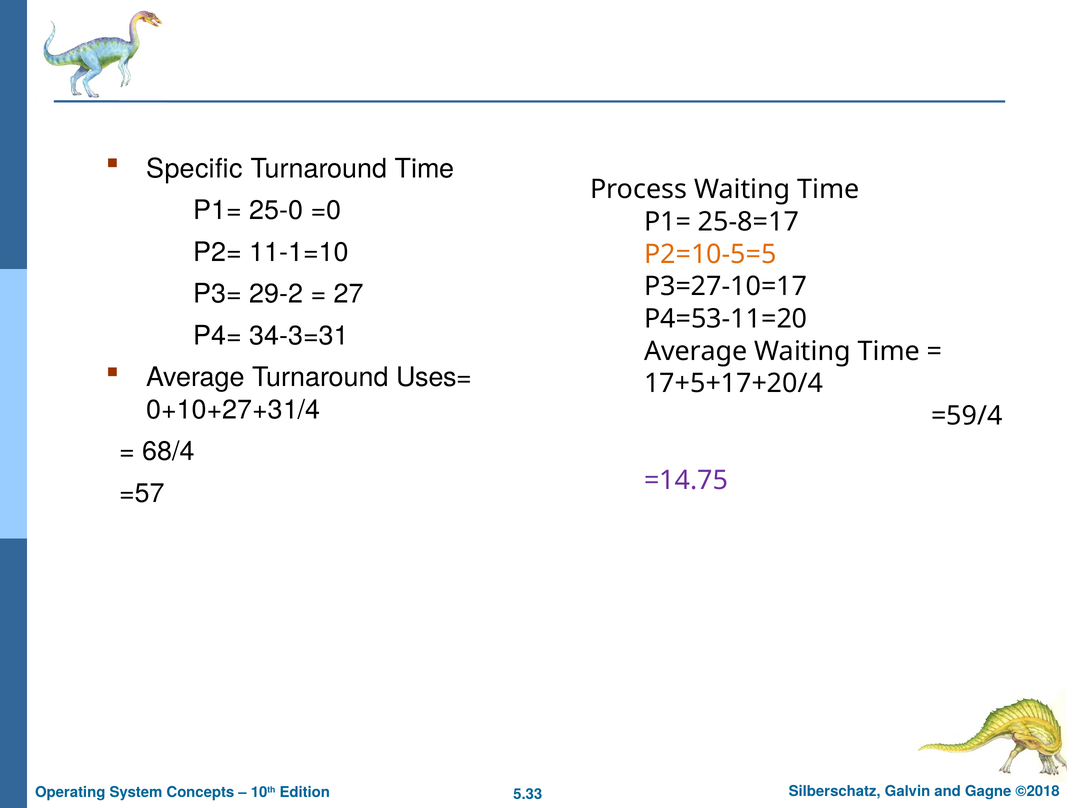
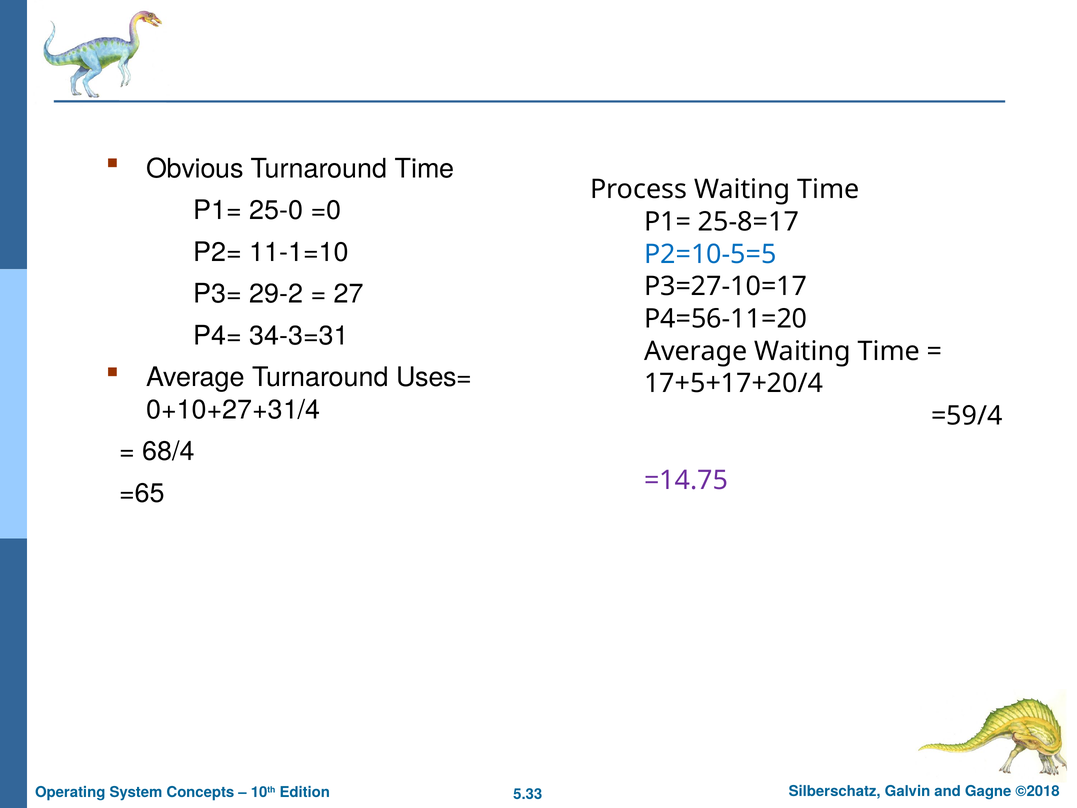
Specific: Specific -> Obvious (195, 169)
P2=10-5=5 colour: orange -> blue (710, 254)
P4=53-11=20: P4=53-11=20 -> P4=56-11=20 (726, 319)
=57: =57 -> =65 (142, 493)
